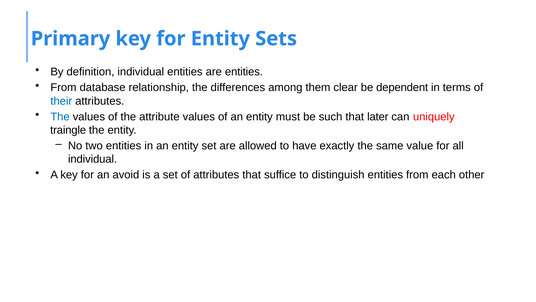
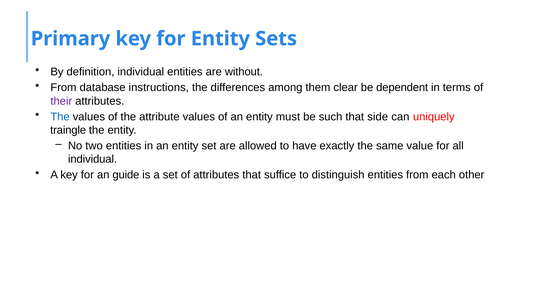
are entities: entities -> without (244, 72)
relationship: relationship -> instructions (159, 87)
their colour: blue -> purple (61, 101)
later: later -> side (378, 116)
avoid: avoid -> guide (126, 175)
